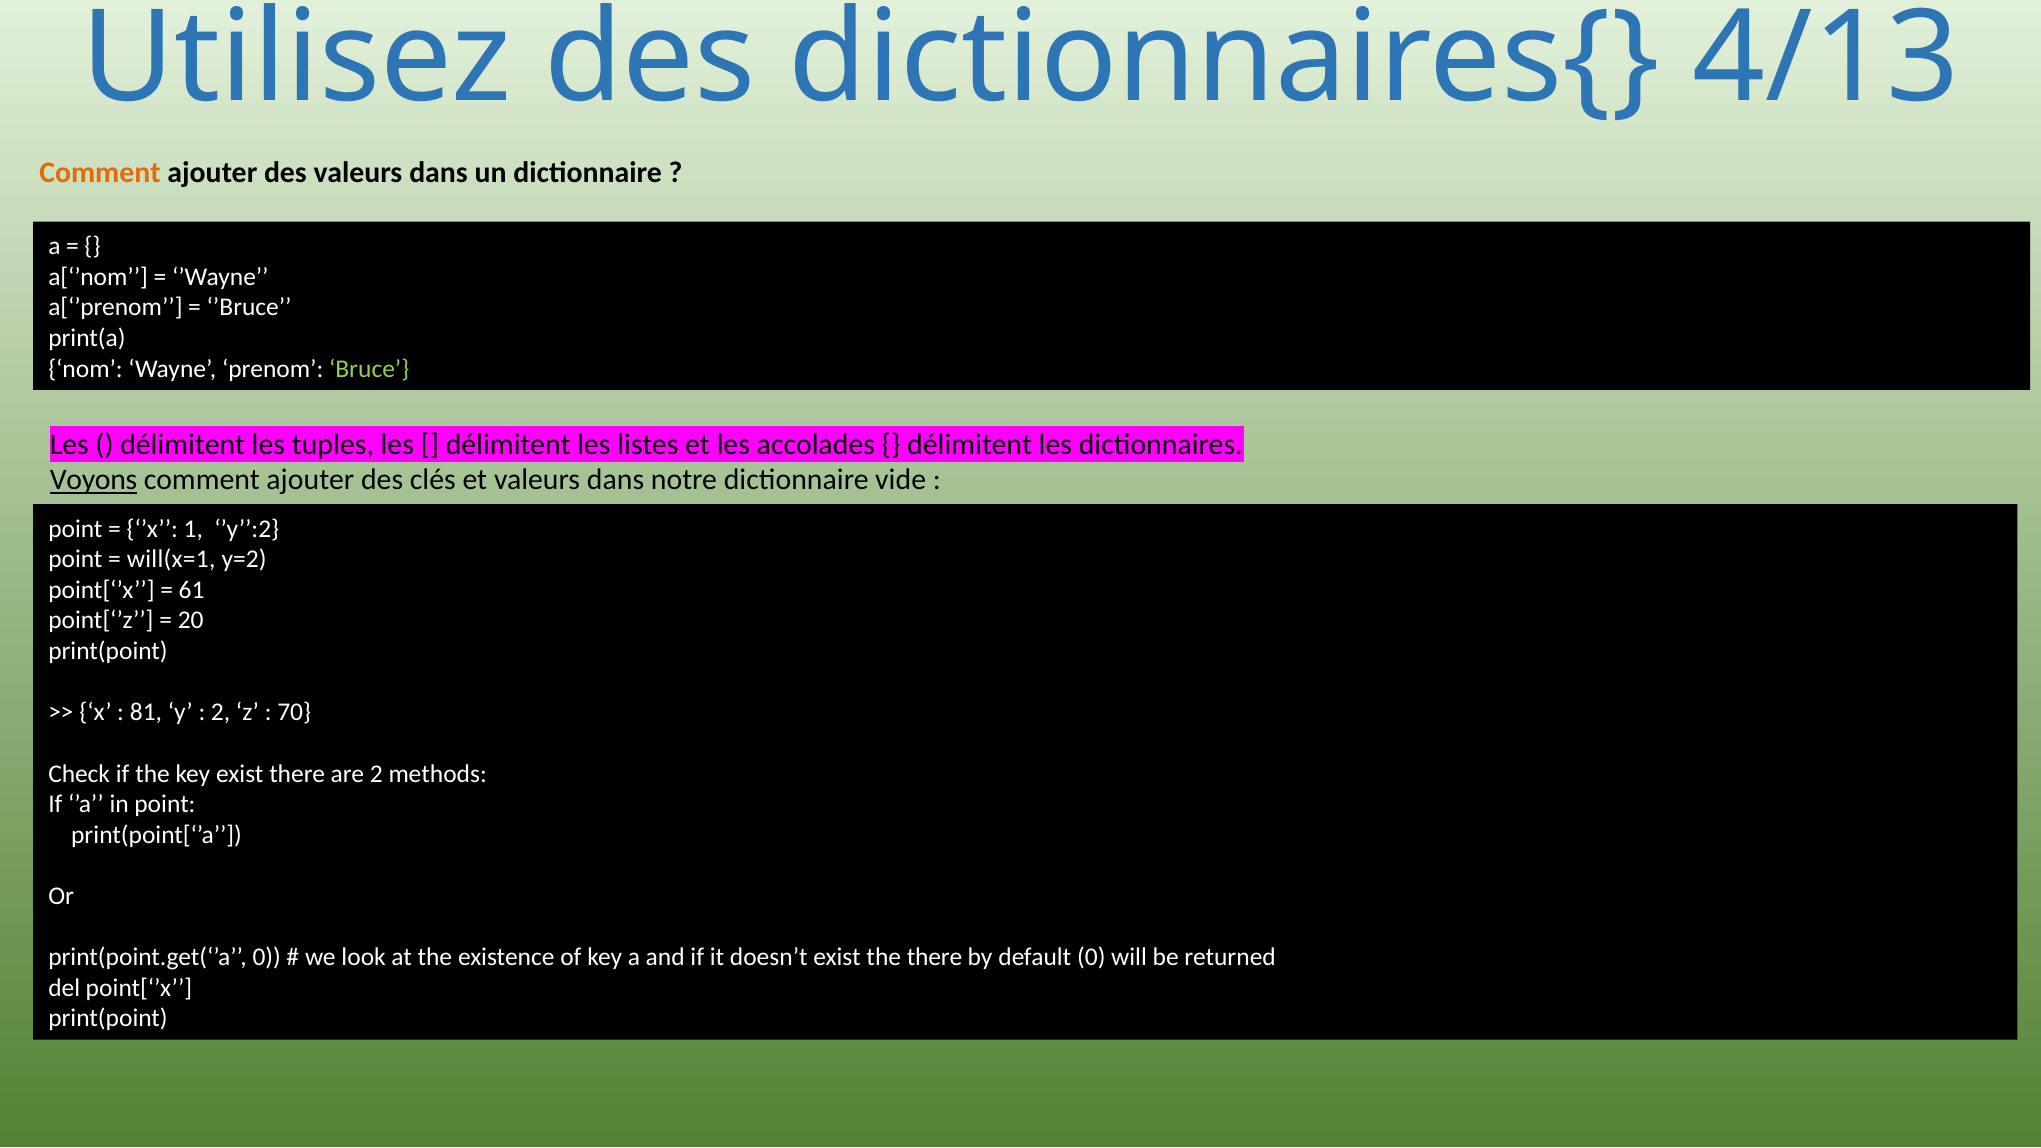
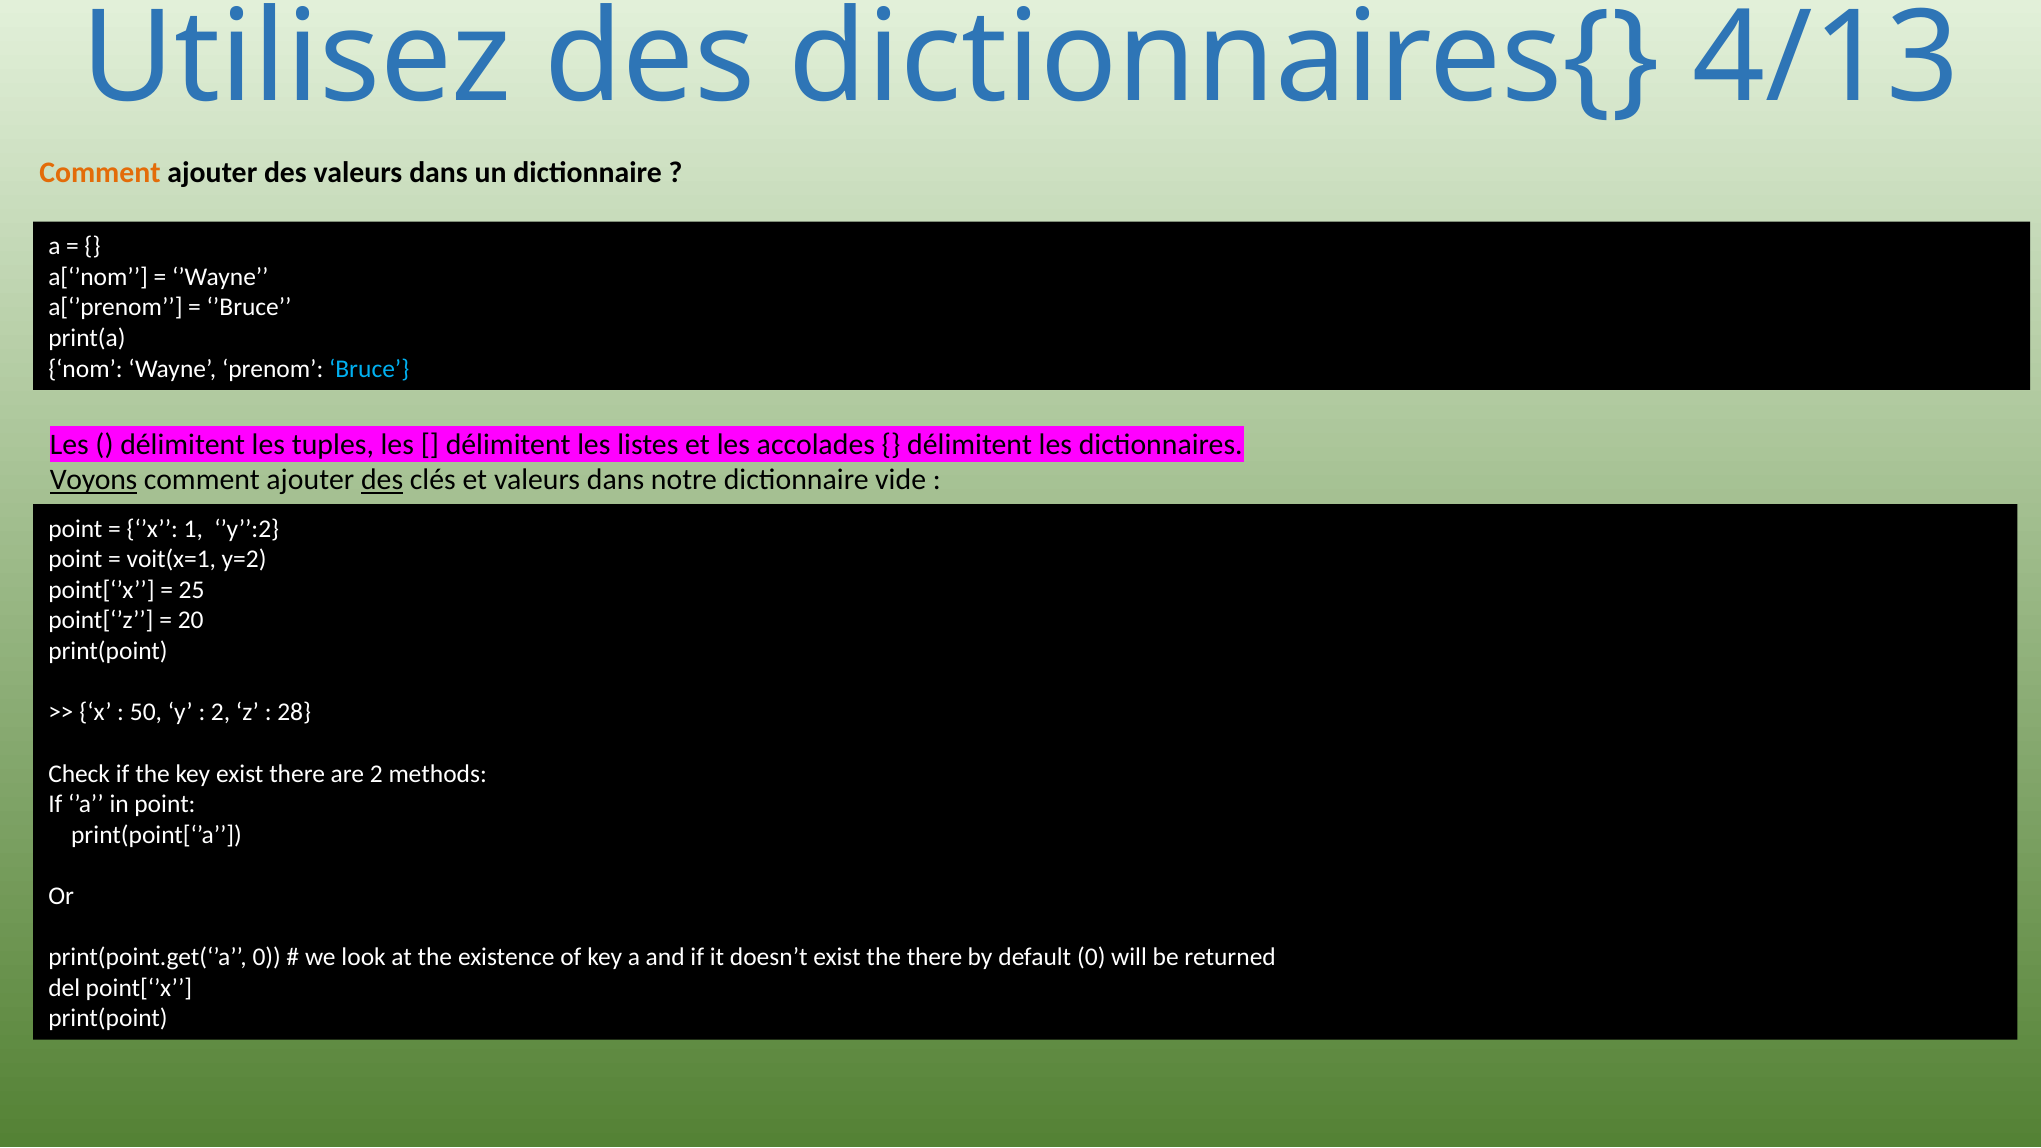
Bruce colour: light green -> light blue (369, 369)
des underline: none -> present (382, 480)
will(x=1: will(x=1 -> voit(x=1 (171, 559)
61: 61 -> 25 (191, 590)
81: 81 -> 50 (146, 712)
70: 70 -> 28 (294, 712)
